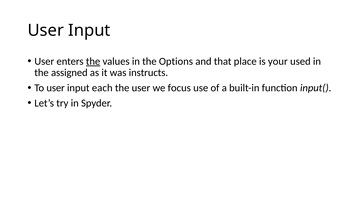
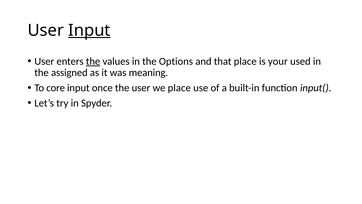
Input underline: none -> present (89, 30)
instructs: instructs -> meaning (148, 73)
To user: user -> core (56, 88)
each: each -> once (102, 88)
we focus: focus -> place (179, 88)
